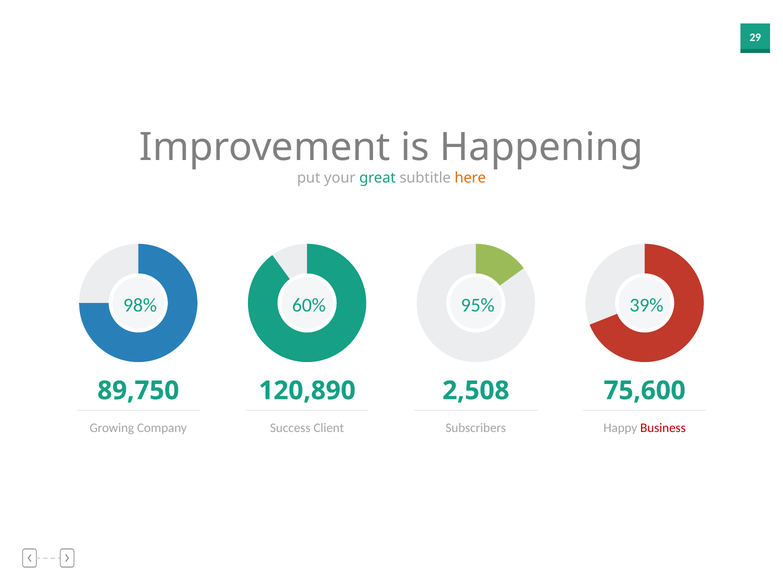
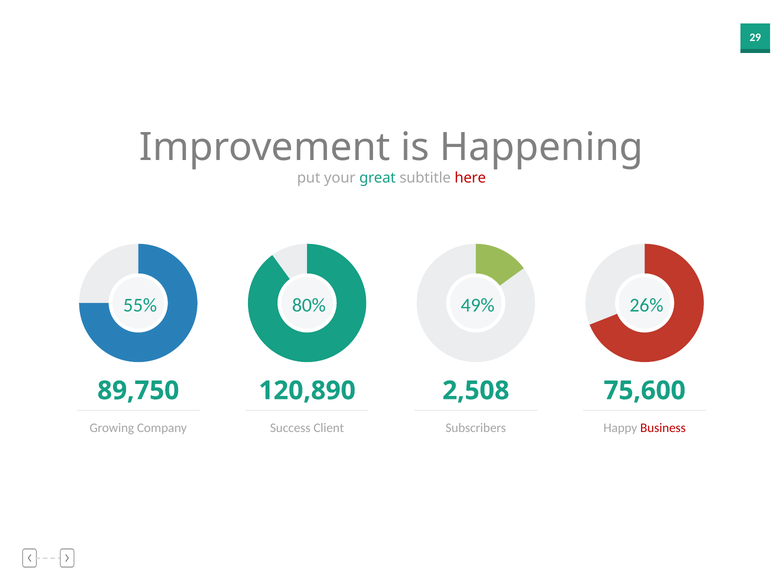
here colour: orange -> red (470, 178)
98%: 98% -> 55% (140, 305)
60%: 60% -> 80% (309, 305)
95%: 95% -> 49% (478, 305)
39%: 39% -> 26% (646, 305)
